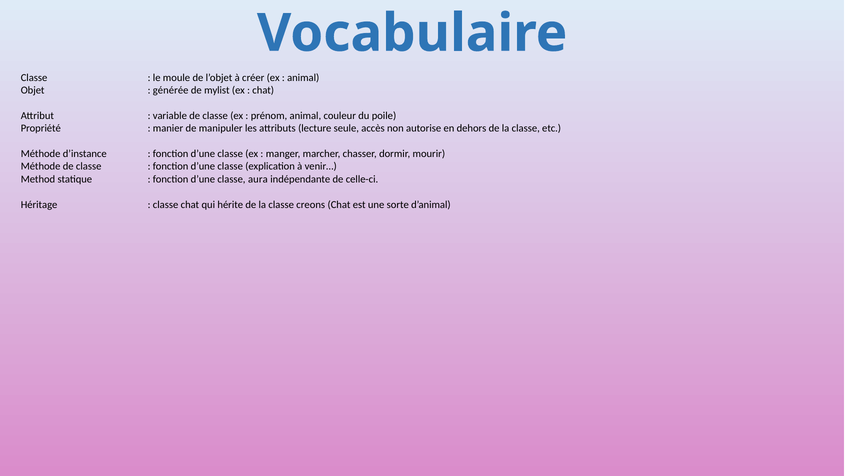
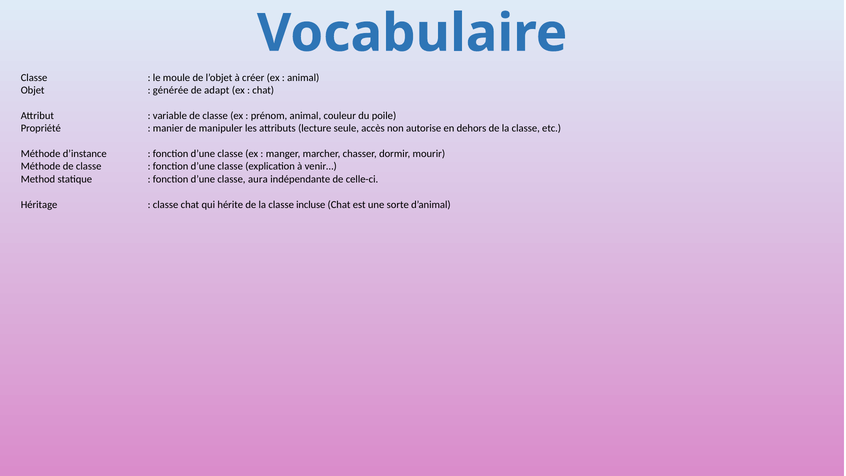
mylist: mylist -> adapt (217, 90)
creons: creons -> incluse (311, 204)
